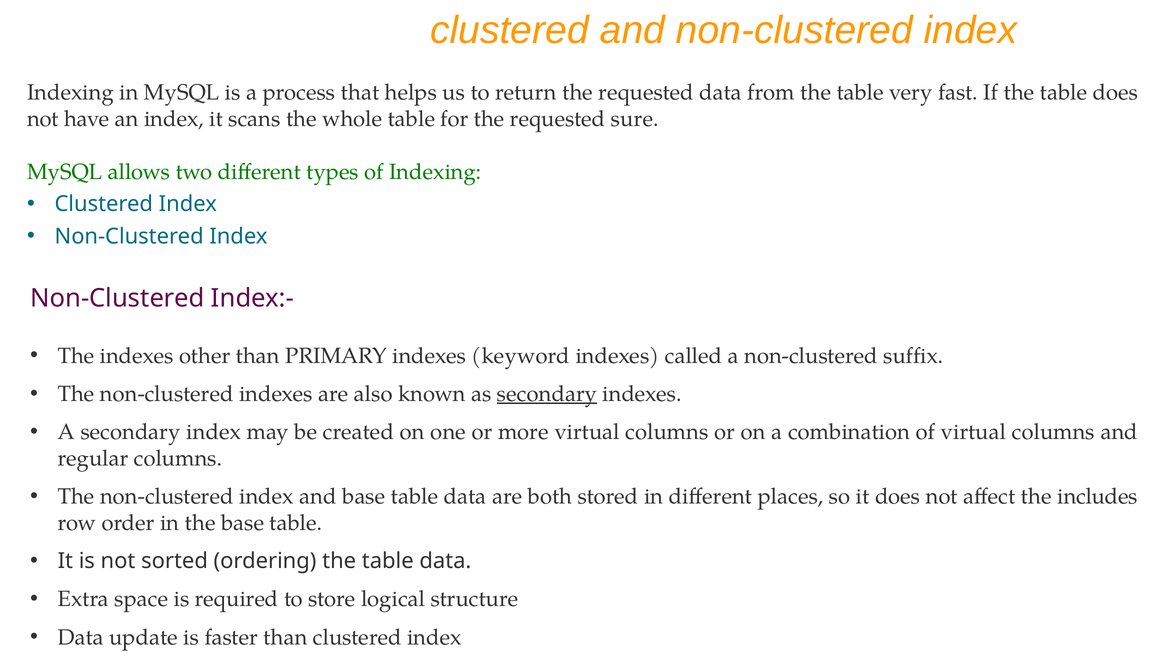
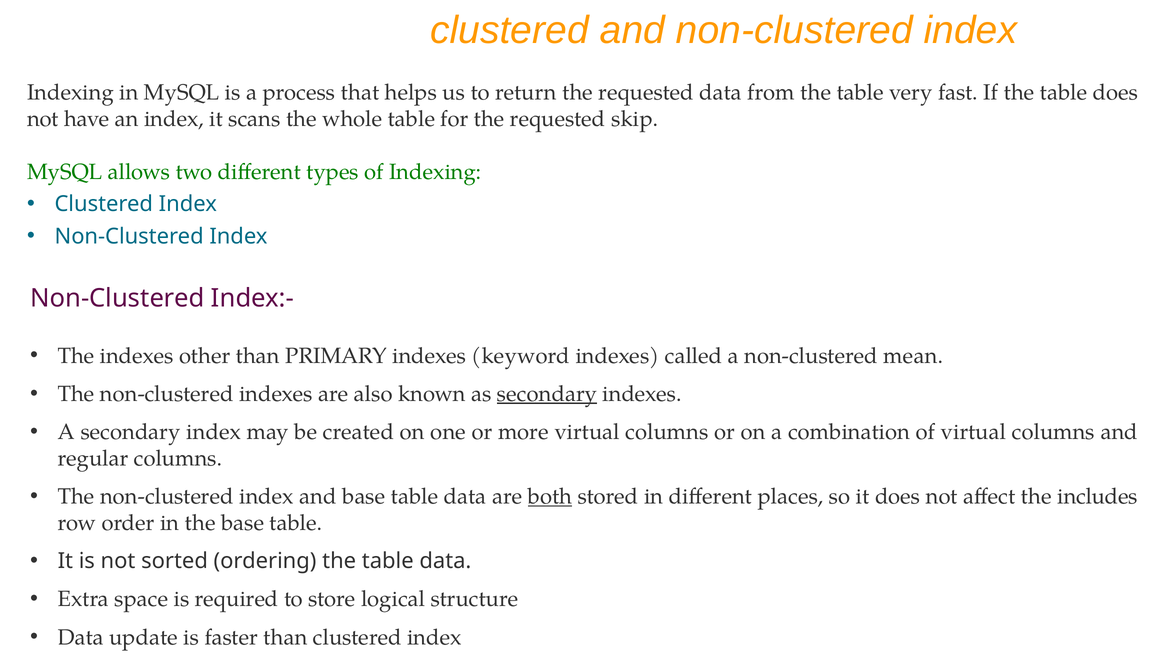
sure: sure -> skip (635, 119)
suffix: suffix -> mean (913, 356)
both underline: none -> present (550, 496)
